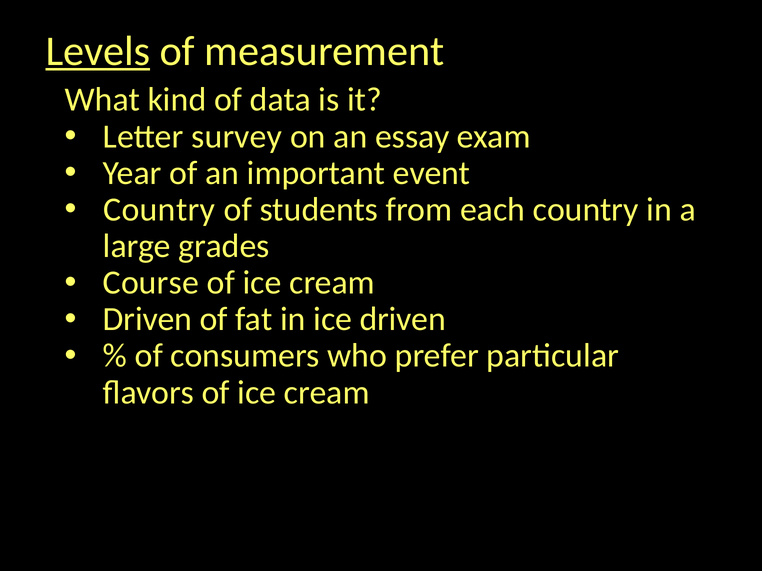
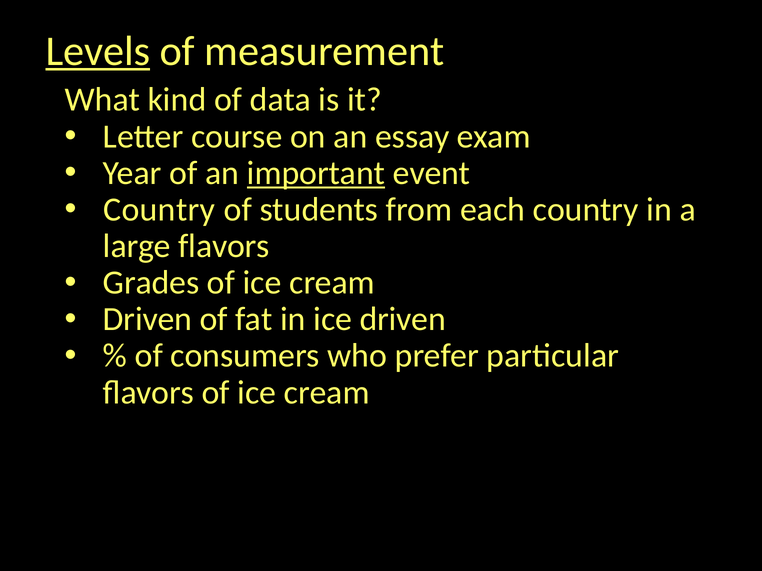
survey: survey -> course (237, 137)
important underline: none -> present (316, 173)
large grades: grades -> flavors (224, 246)
Course: Course -> Grades (151, 283)
